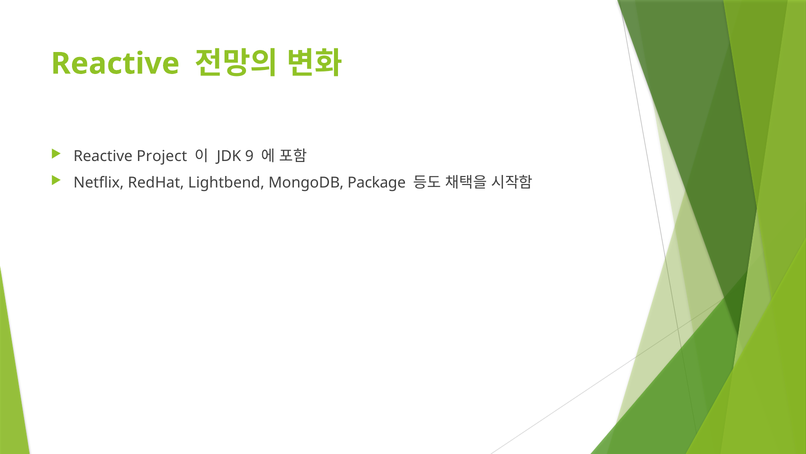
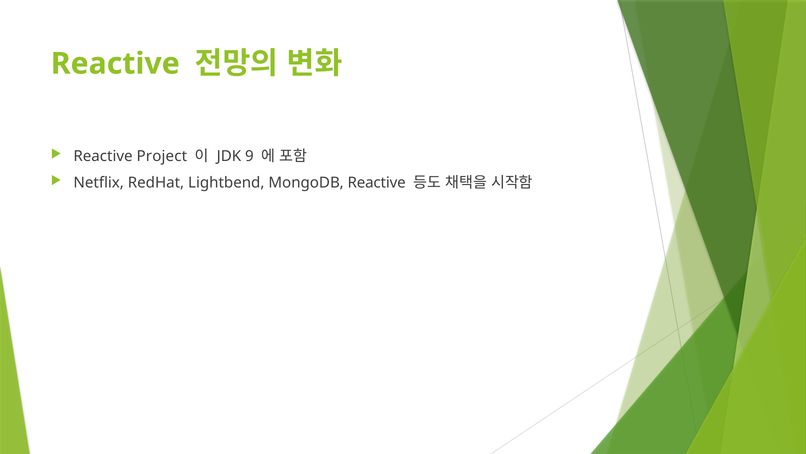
MongoDB Package: Package -> Reactive (377, 183)
